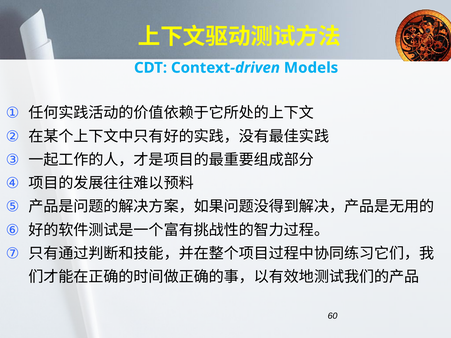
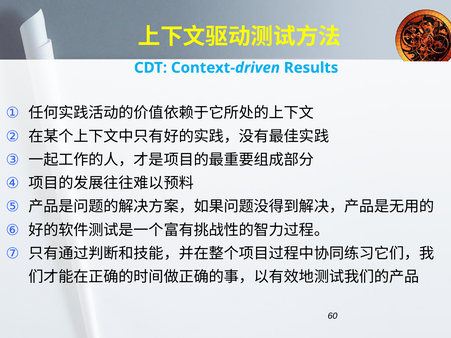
Models: Models -> Results (311, 68)
